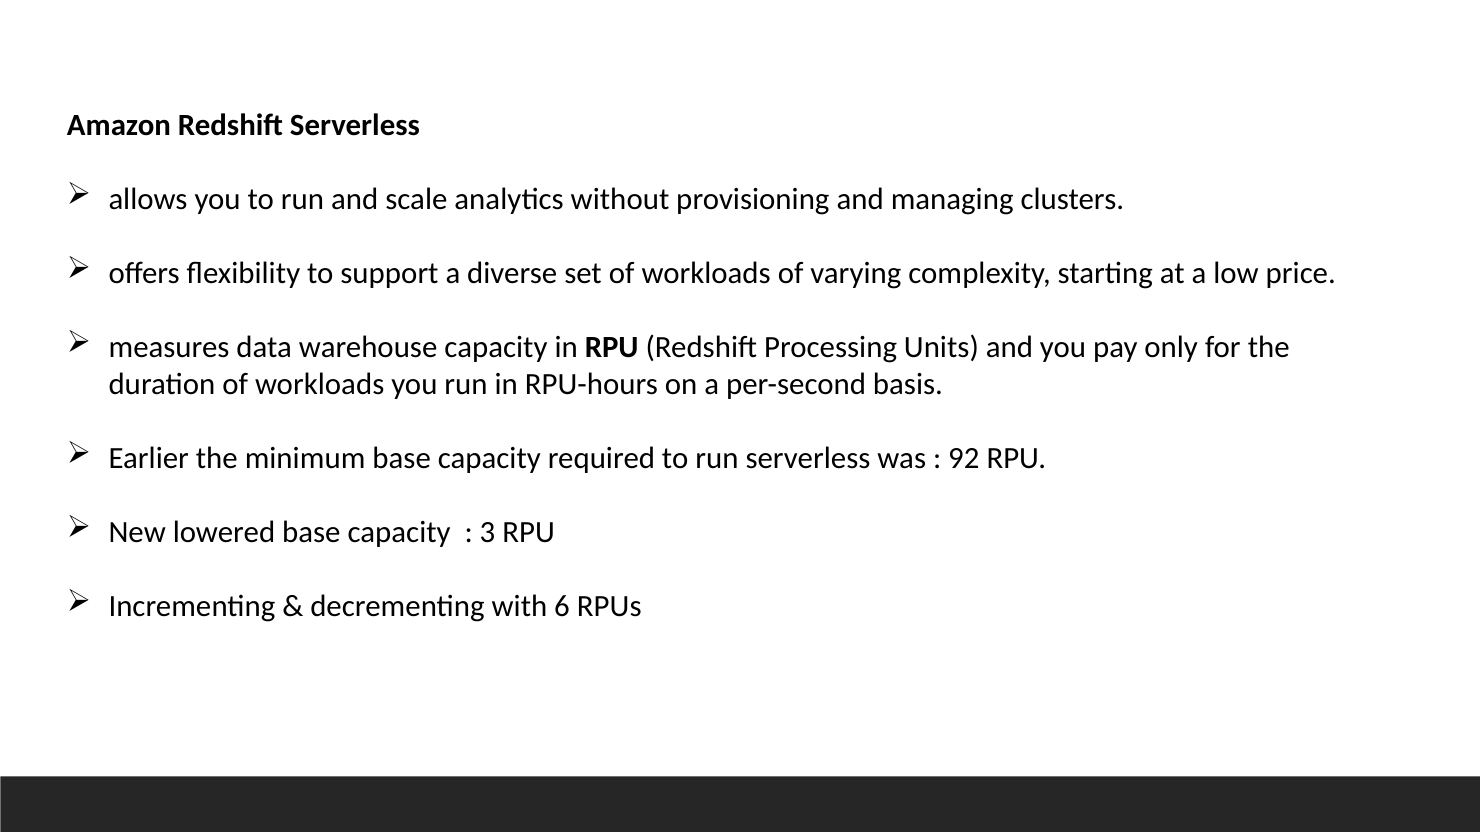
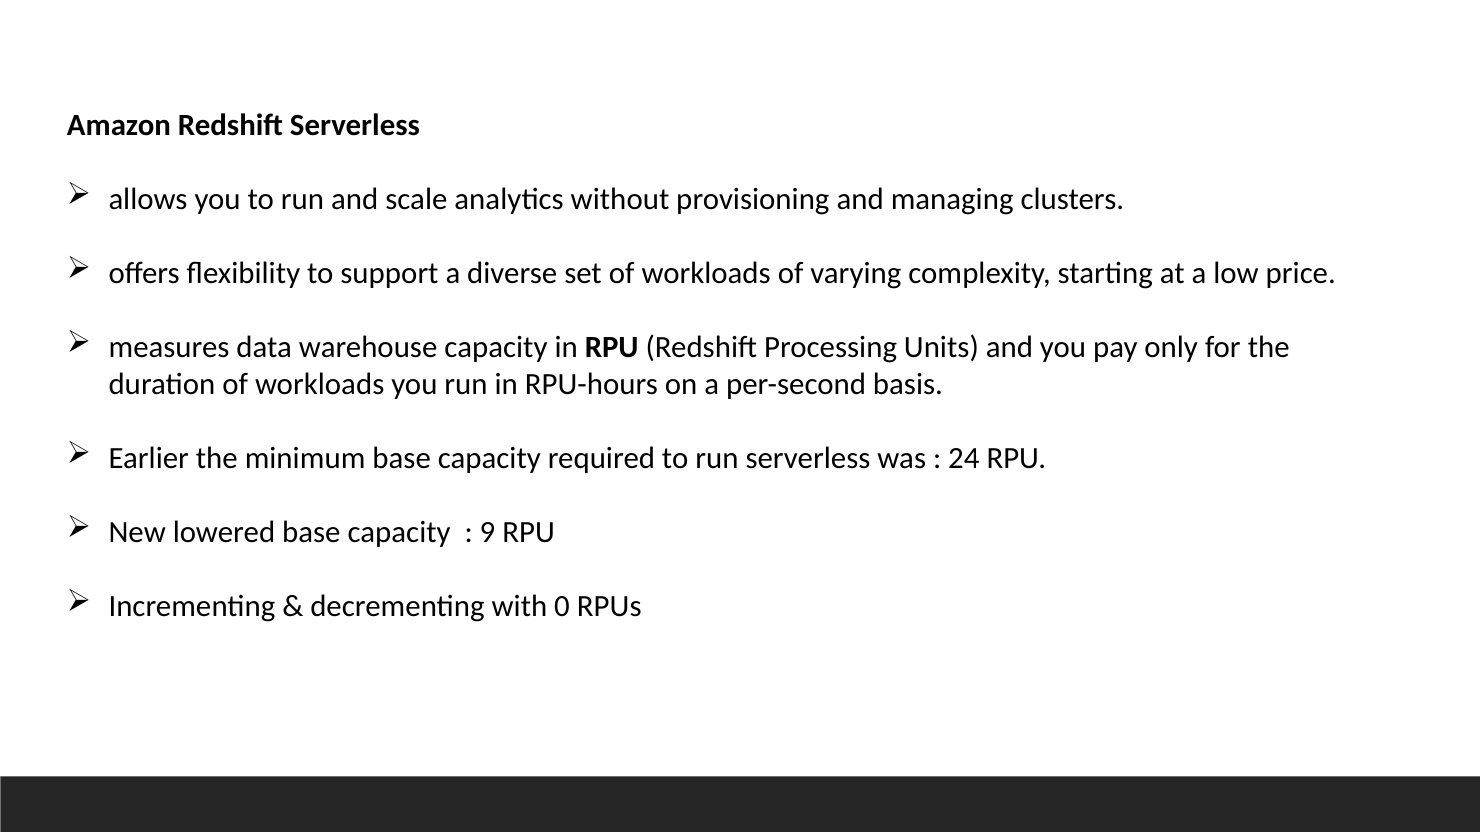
92: 92 -> 24 (964, 459)
3: 3 -> 9 (488, 533)
6: 6 -> 0 (562, 607)
